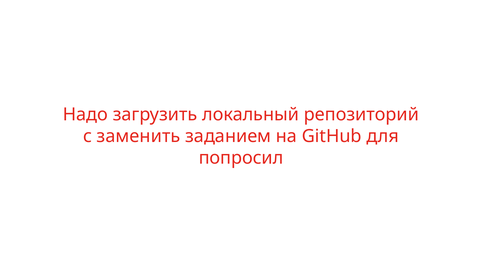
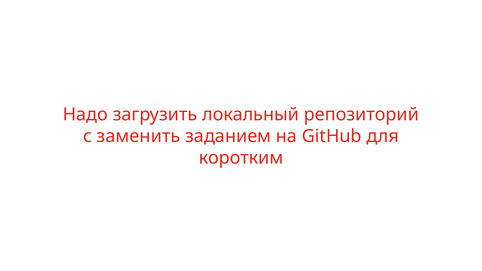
попросил: попросил -> коротким (241, 158)
